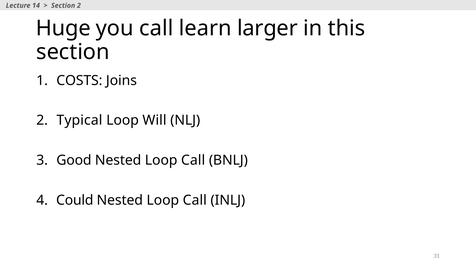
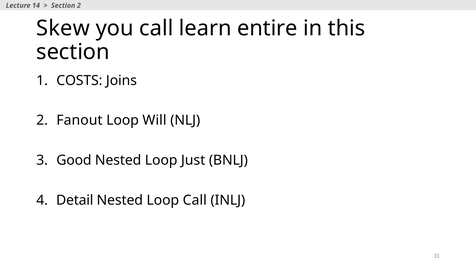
Huge: Huge -> Skew (63, 28)
larger: larger -> entire (267, 28)
Typical: Typical -> Fanout (79, 120)
Call: Call -> Just (193, 160)
Could: Could -> Detail (75, 200)
